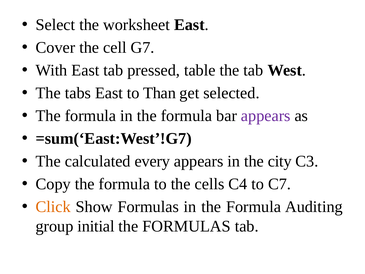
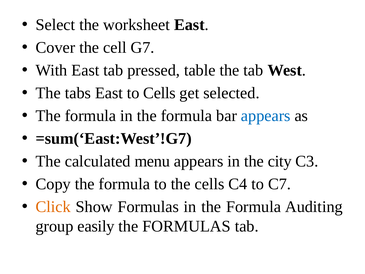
to Than: Than -> Cells (159, 93)
appears colour: purple -> blue (266, 116)
every: every -> menu (152, 161)
initial: initial -> easily (96, 226)
